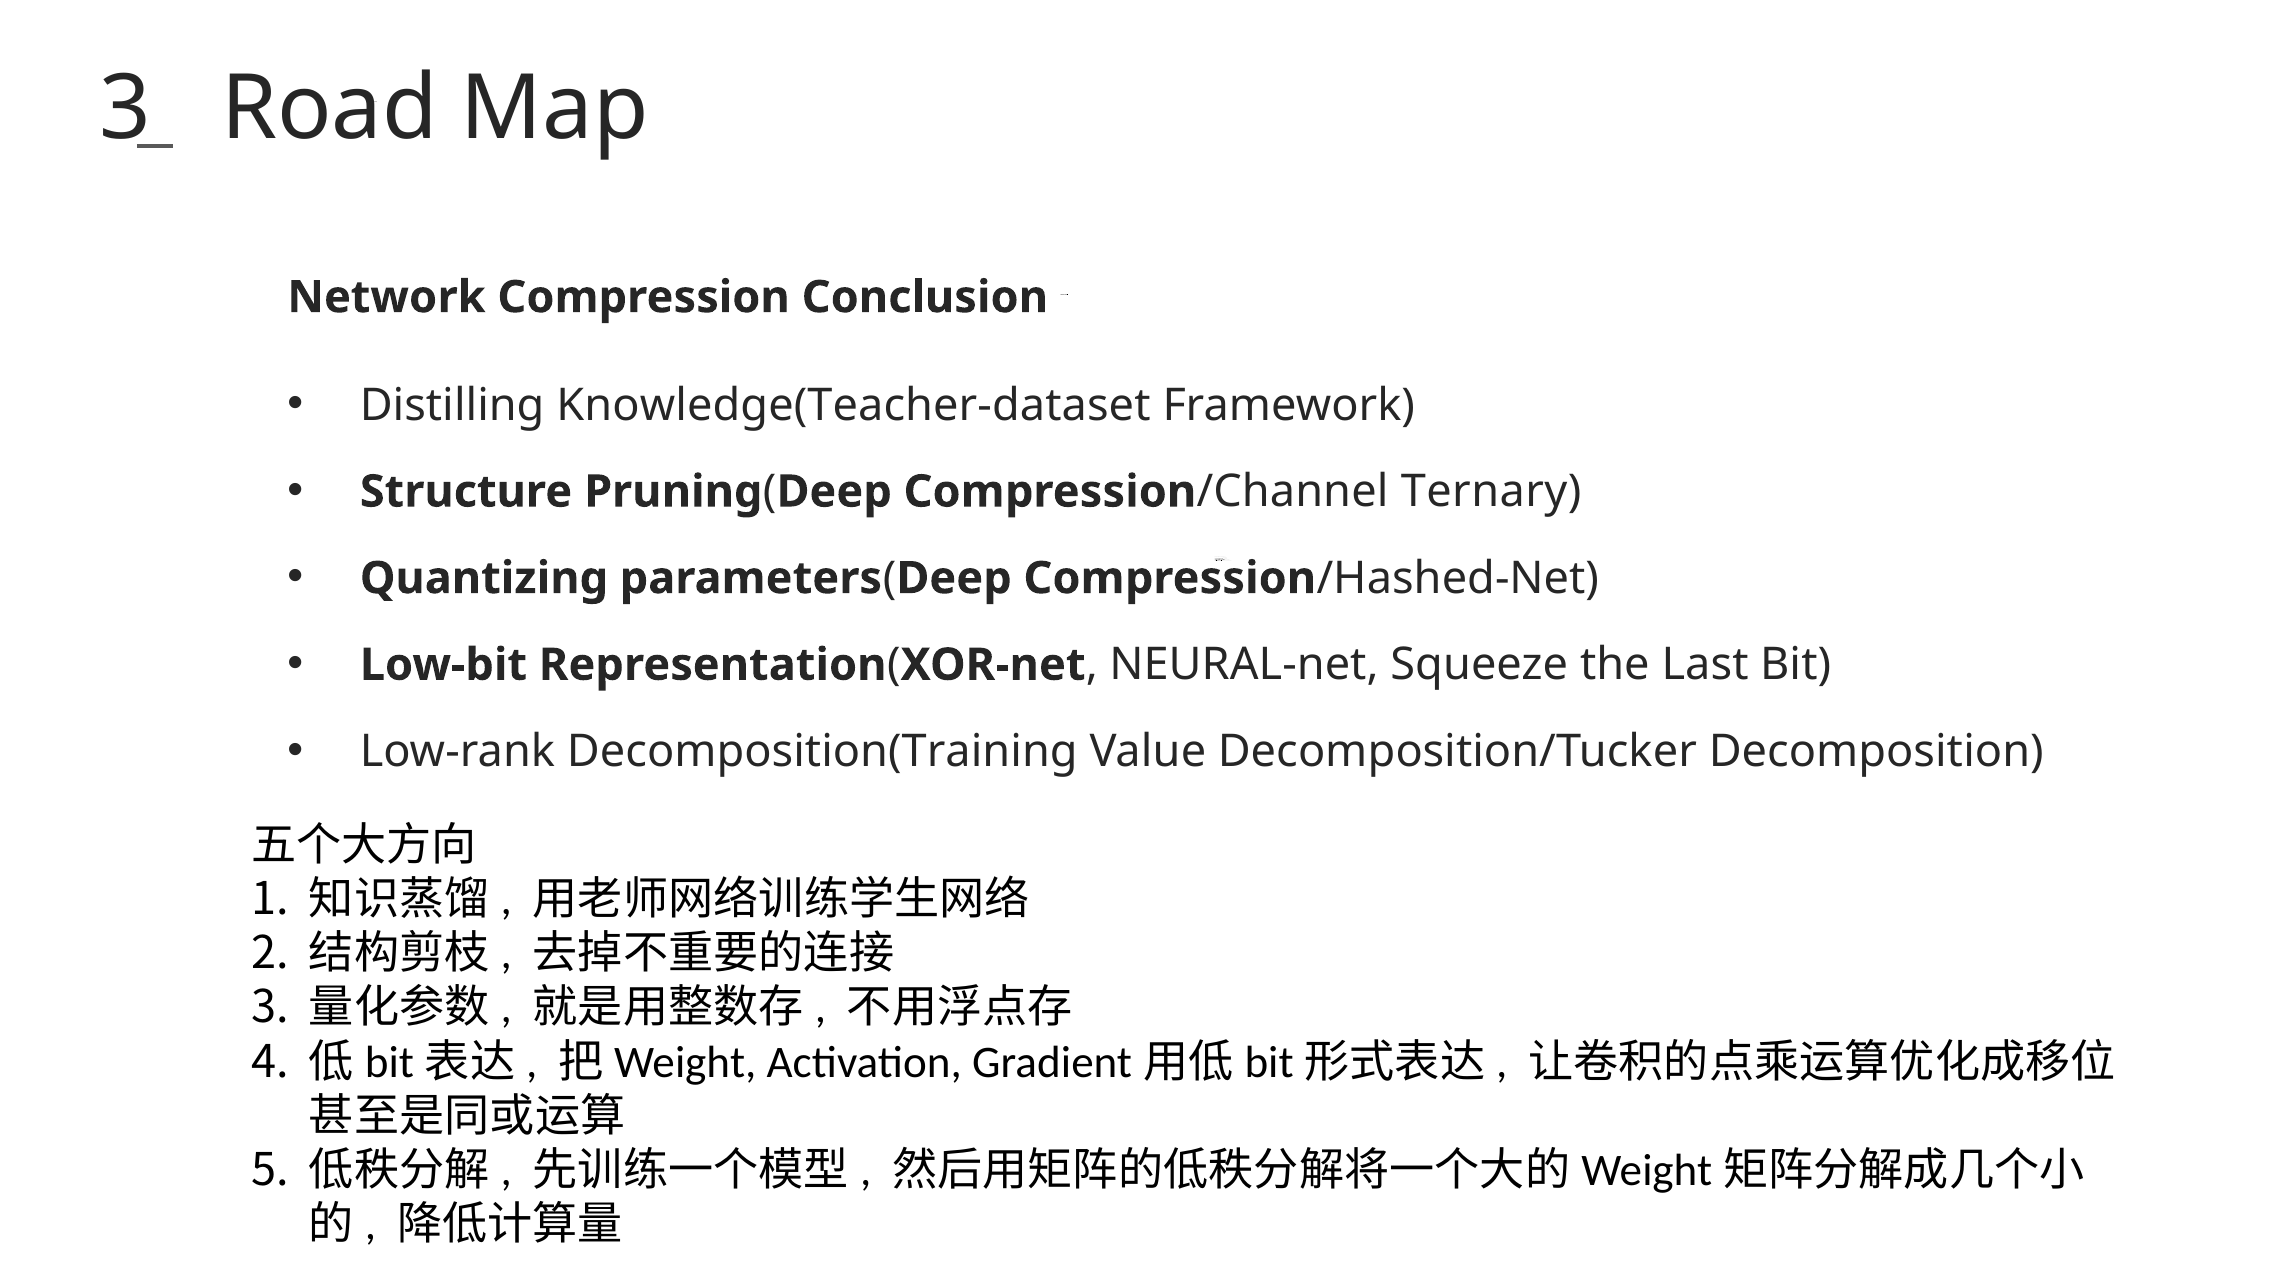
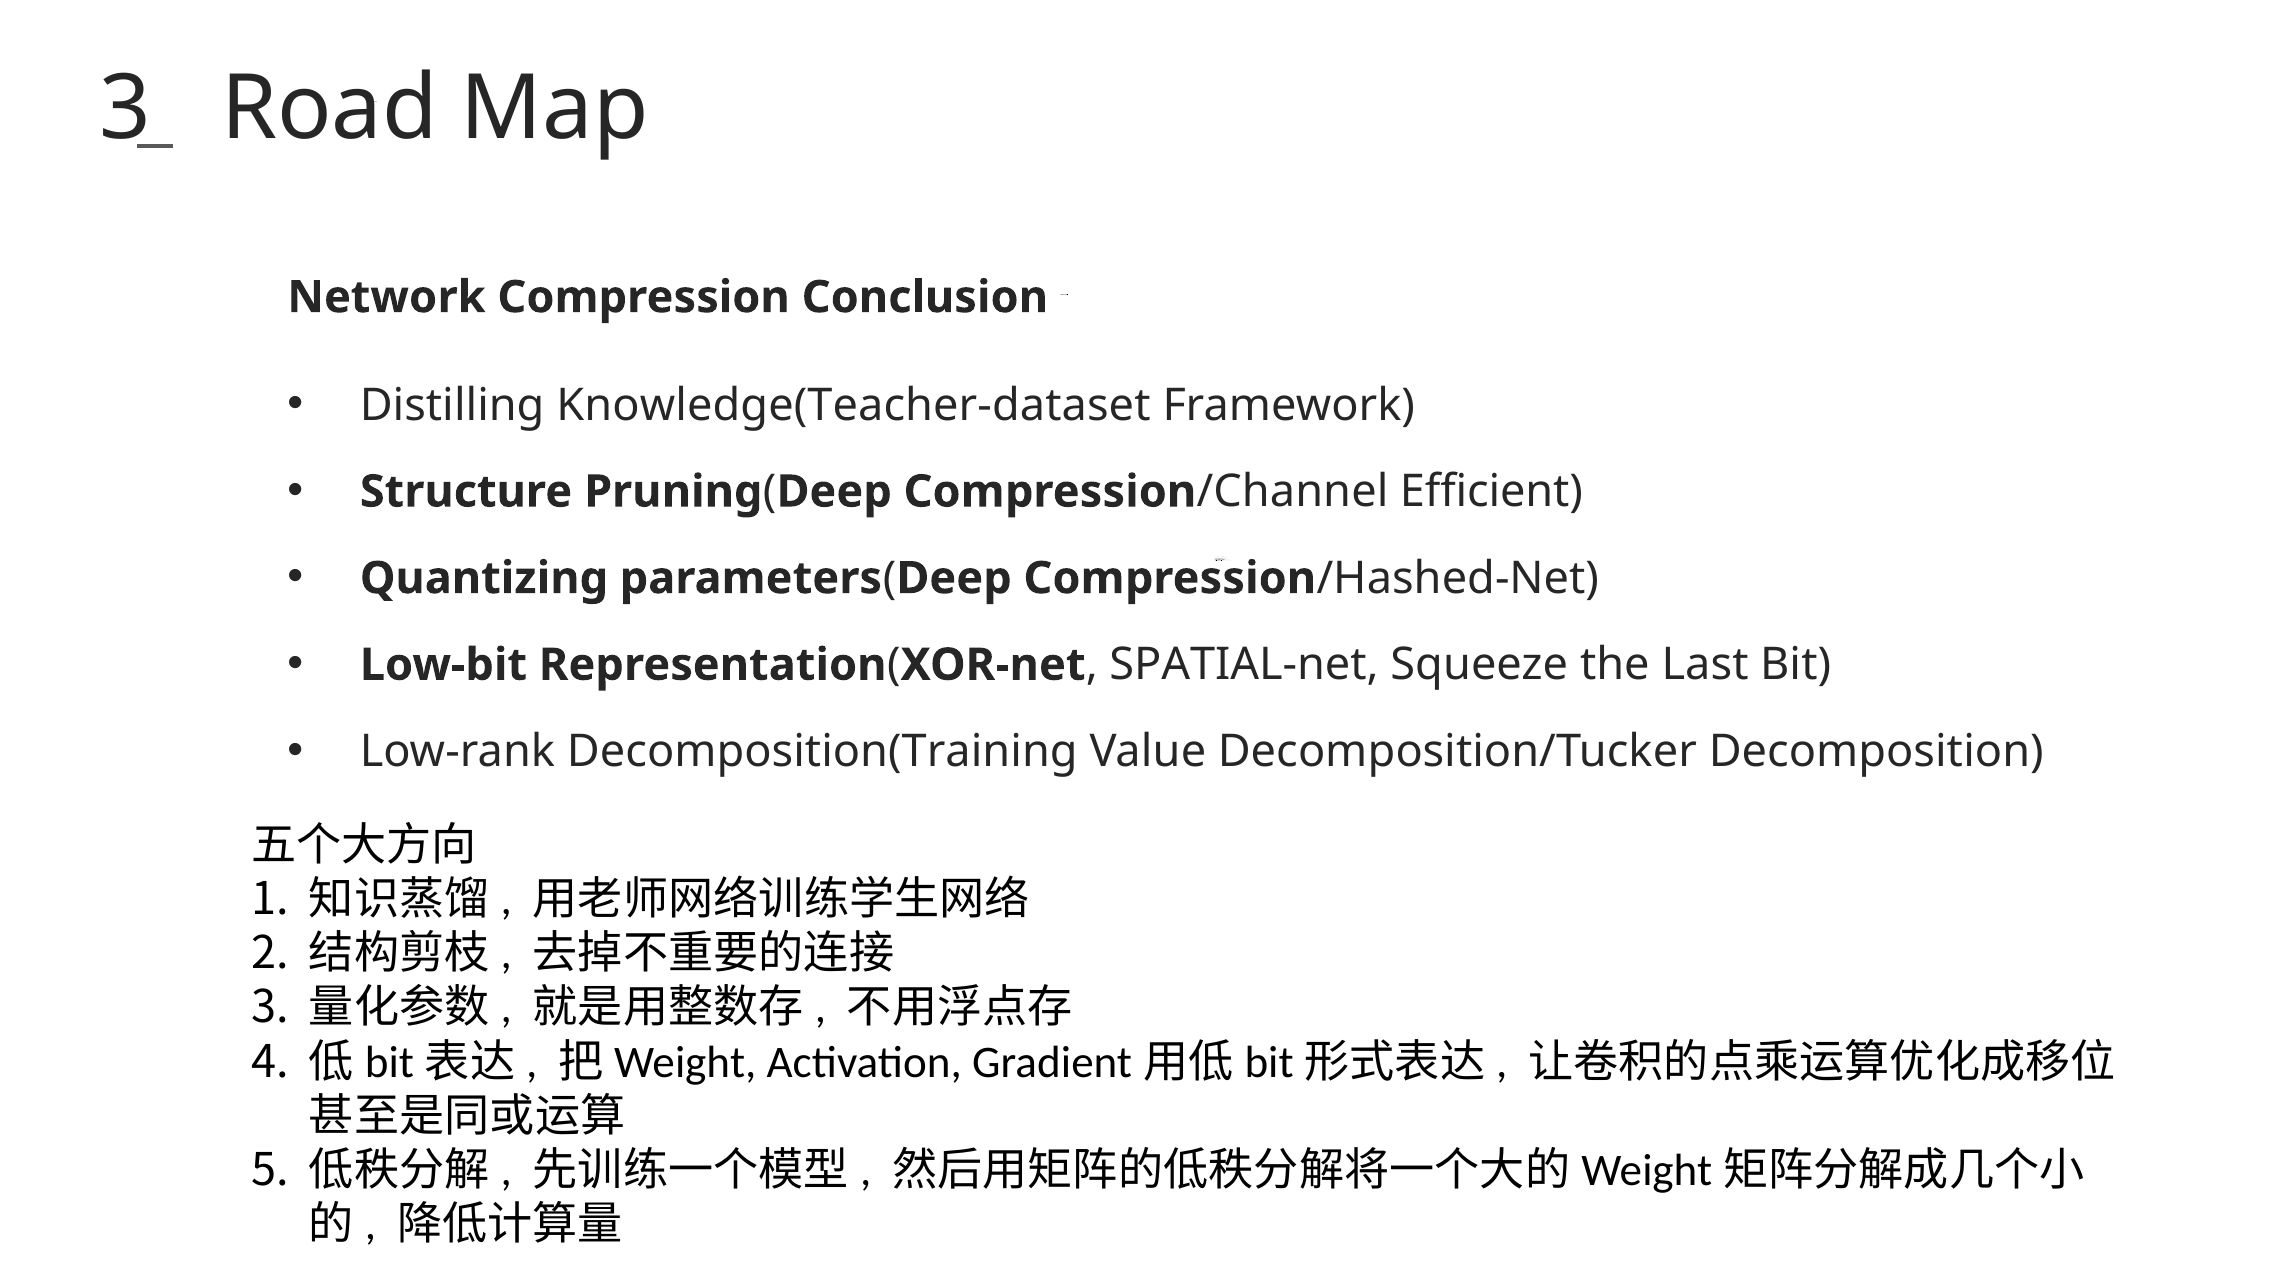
Ternary: Ternary -> Efficient (1491, 492)
NEURAL-net: NEURAL-net -> SPATIAL-net (1244, 665)
